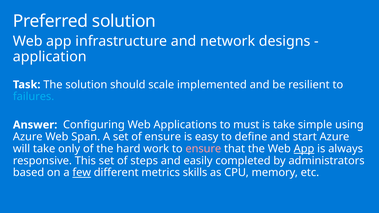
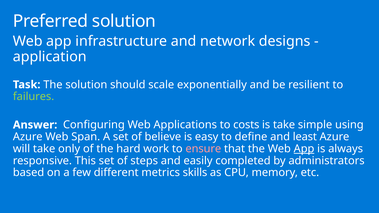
implemented: implemented -> exponentially (212, 85)
failures colour: light blue -> light green (34, 97)
must: must -> costs (246, 125)
of ensure: ensure -> believe (163, 137)
start: start -> least (305, 137)
few underline: present -> none (82, 173)
